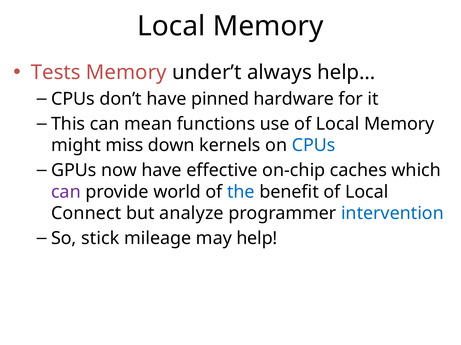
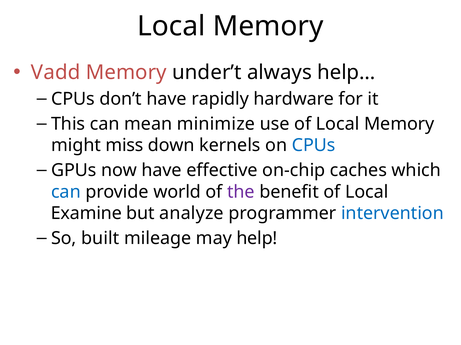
Tests: Tests -> Vadd (56, 73)
pinned: pinned -> rapidly (220, 99)
functions: functions -> minimize (216, 124)
can colour: purple -> blue (66, 192)
the colour: blue -> purple (241, 192)
Connect: Connect -> Examine (86, 214)
stick: stick -> built (100, 239)
